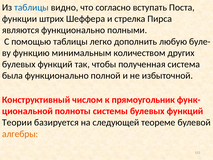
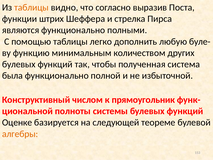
таблицы colour: blue -> orange (32, 7)
вступать: вступать -> выразив (150, 7)
Теории: Теории -> Оценке (17, 122)
